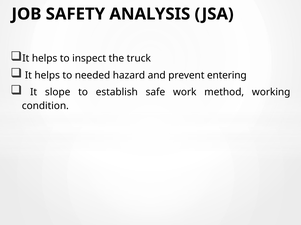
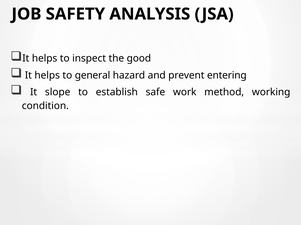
truck: truck -> good (139, 58)
needed: needed -> general (93, 75)
